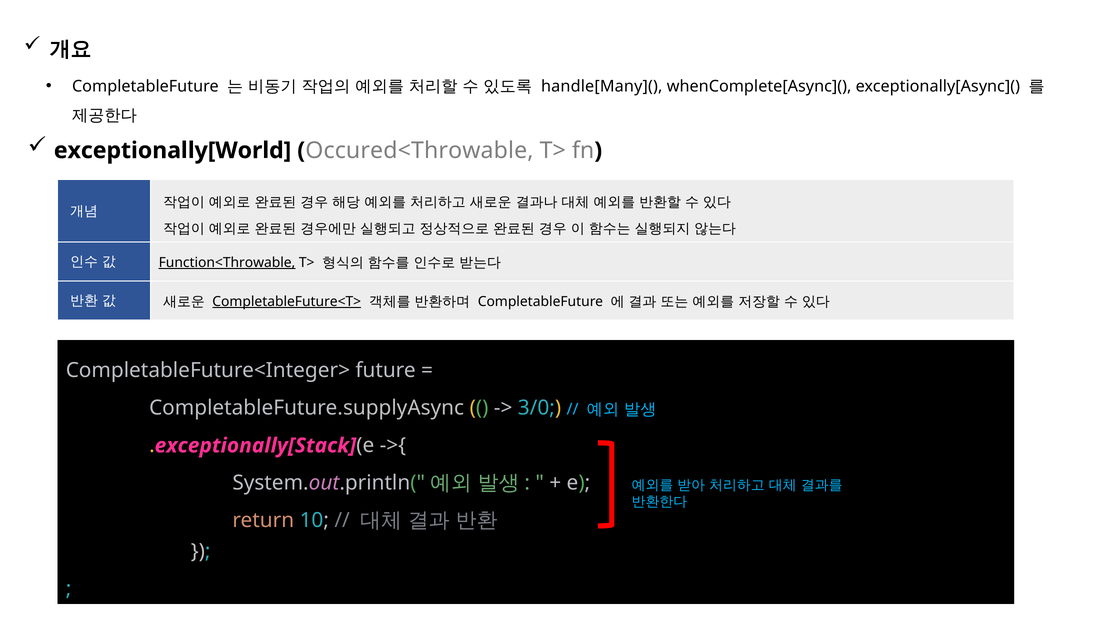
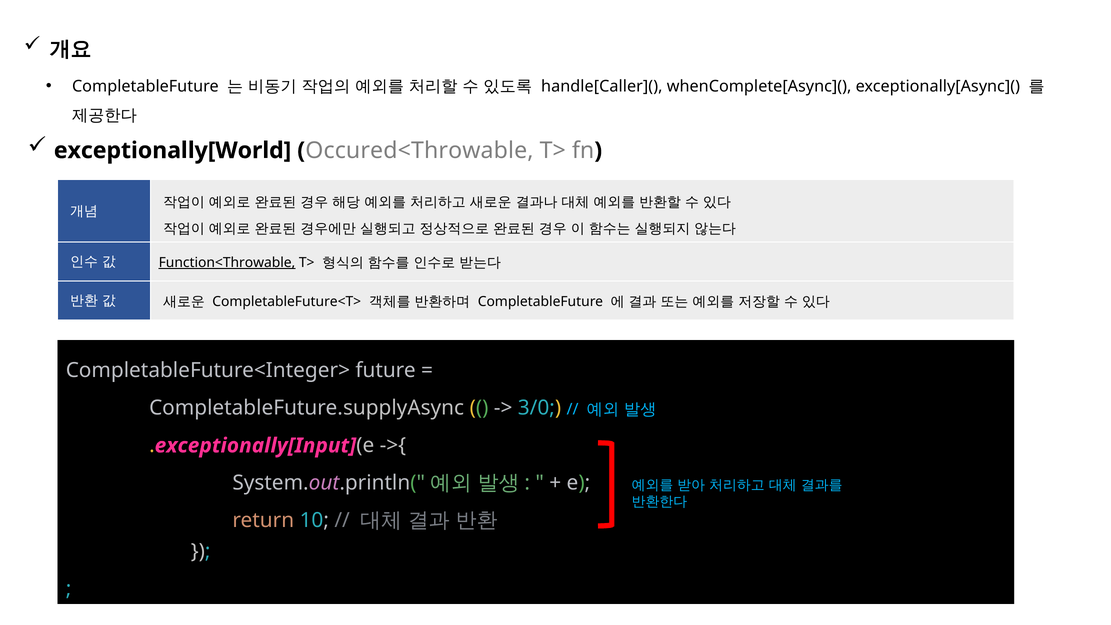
handle[Many](: handle[Many]( -> handle[Caller]( (602, 86)
CompletableFuture<T> underline: present -> none (287, 301)
exceptionally[Stack: exceptionally[Stack -> exceptionally[Input (255, 446)
